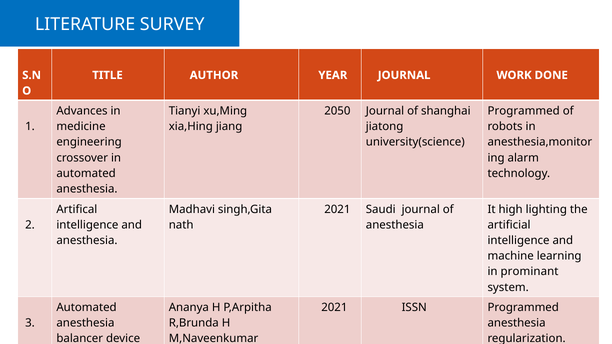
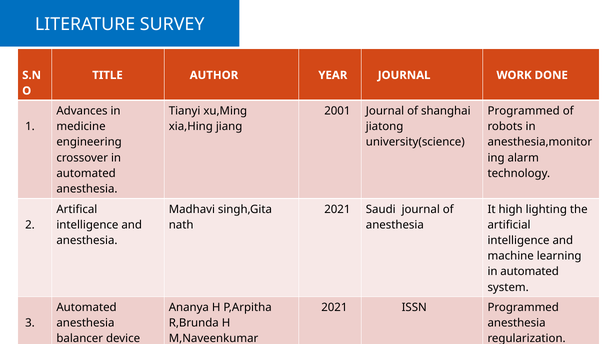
2050: 2050 -> 2001 (337, 111)
prominant: prominant -> automated (530, 272)
